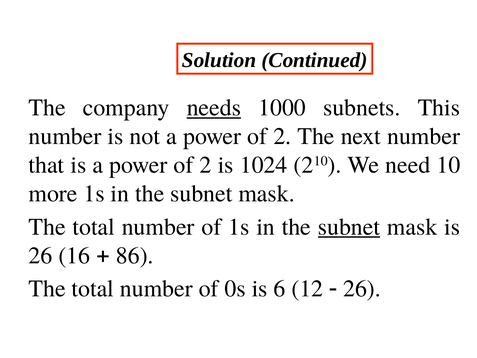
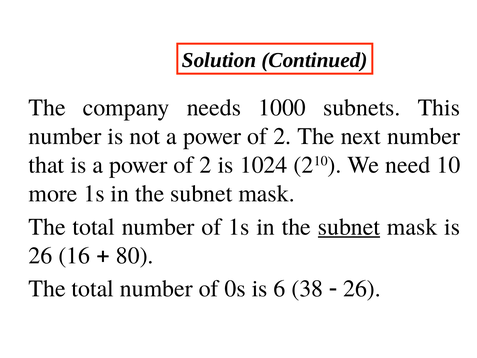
needs underline: present -> none (214, 108)
86: 86 -> 80 (135, 255)
12: 12 -> 38 (307, 289)
